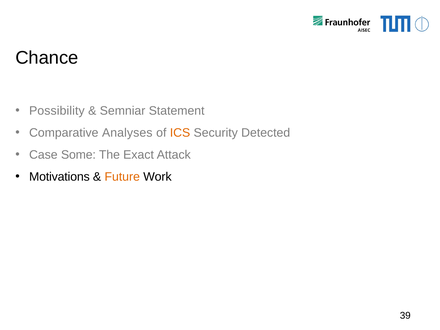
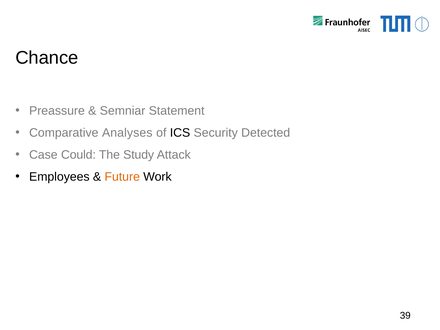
Possibility: Possibility -> Preassure (57, 111)
ICS colour: orange -> black (180, 133)
Some: Some -> Could (78, 155)
Exact: Exact -> Study (139, 155)
Motivations: Motivations -> Employees (59, 177)
